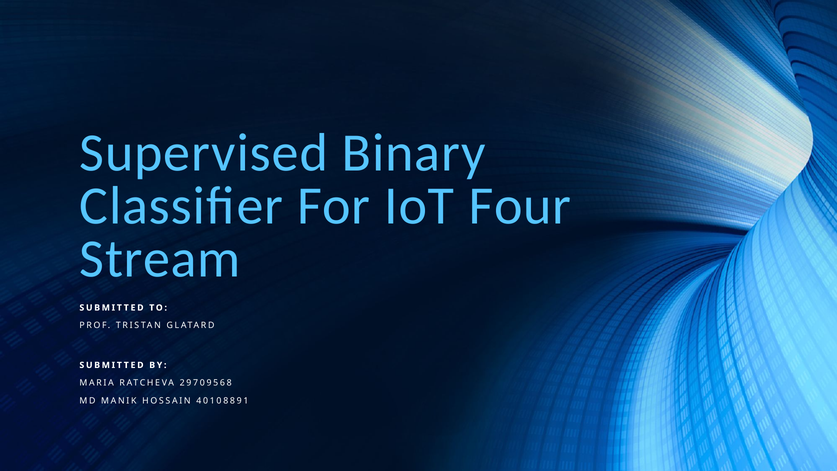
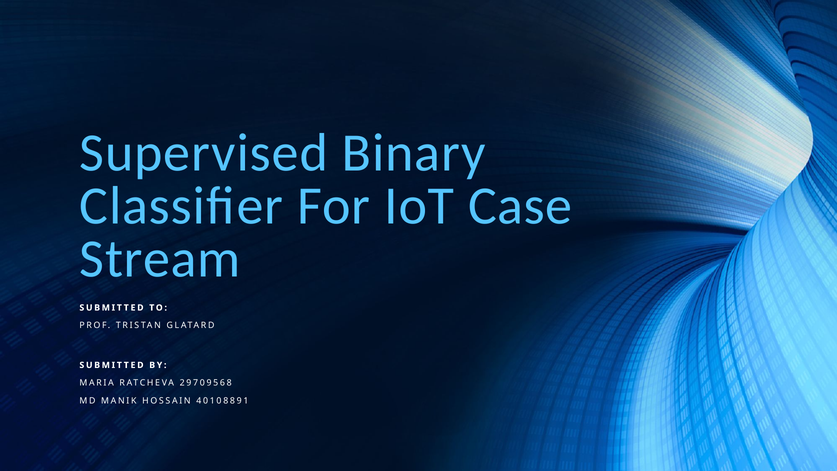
Four: Four -> Case (520, 206)
